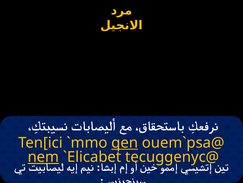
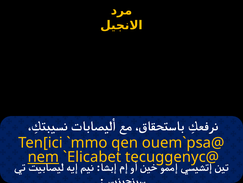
qen underline: present -> none (125, 142)
